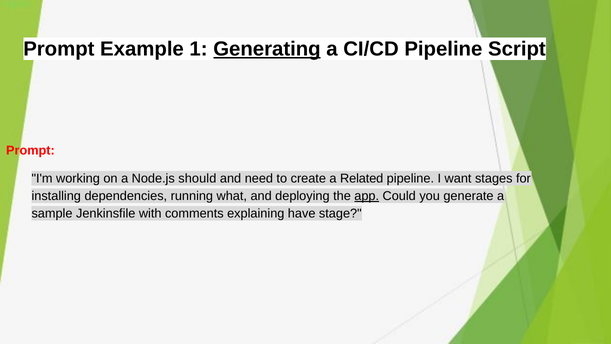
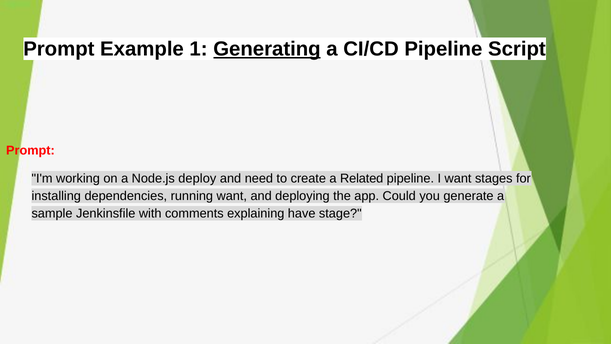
should: should -> deploy (197, 178)
running what: what -> want (232, 196)
app underline: present -> none (367, 196)
